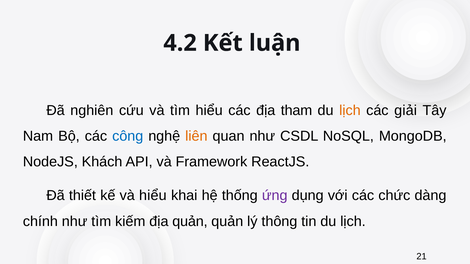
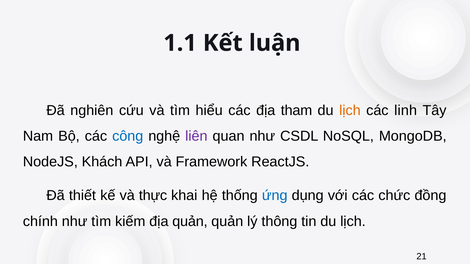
4.2: 4.2 -> 1.1 (180, 43)
giải: giải -> linh (406, 111)
liên colour: orange -> purple (196, 136)
và hiểu: hiểu -> thực (153, 196)
ứng colour: purple -> blue (275, 196)
dàng: dàng -> đồng (430, 196)
